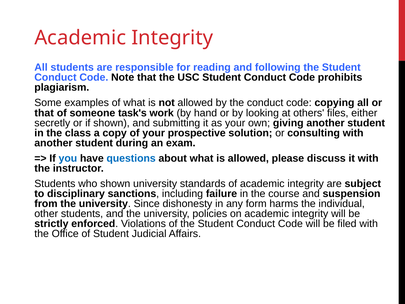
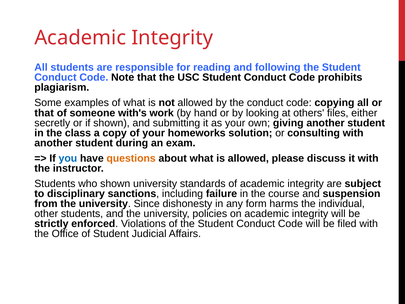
task's: task's -> with's (132, 113)
prospective: prospective -> homeworks (197, 133)
questions colour: blue -> orange (131, 158)
